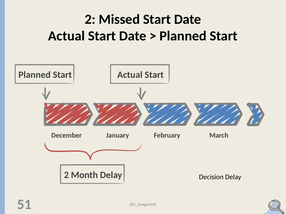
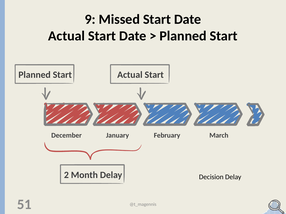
2: 2 -> 9 (90, 19)
